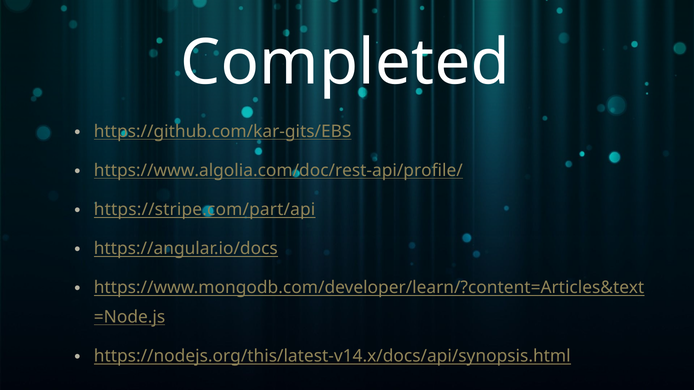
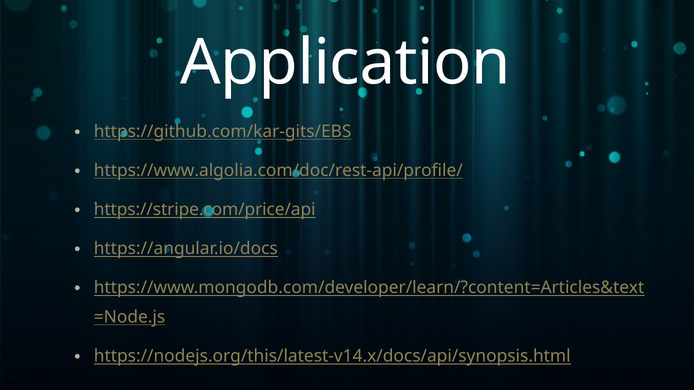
Completed: Completed -> Application (345, 63)
https://stripe.com/part/api: https://stripe.com/part/api -> https://stripe.com/price/api (205, 210)
